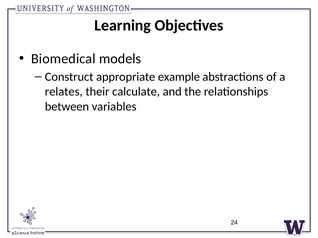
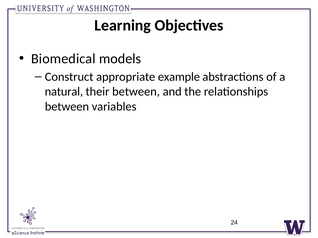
relates: relates -> natural (64, 92)
their calculate: calculate -> between (136, 92)
